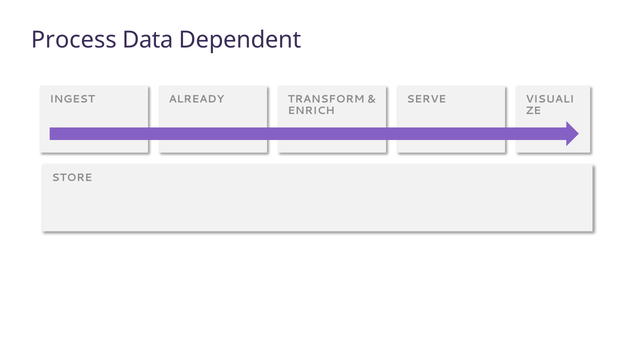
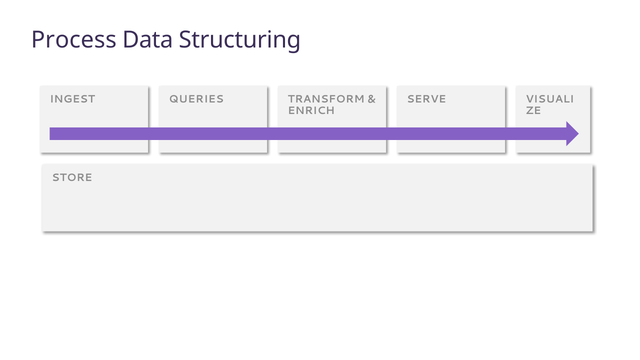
Dependent: Dependent -> Structuring (240, 40)
ALREADY: ALREADY -> QUERIES (196, 99)
